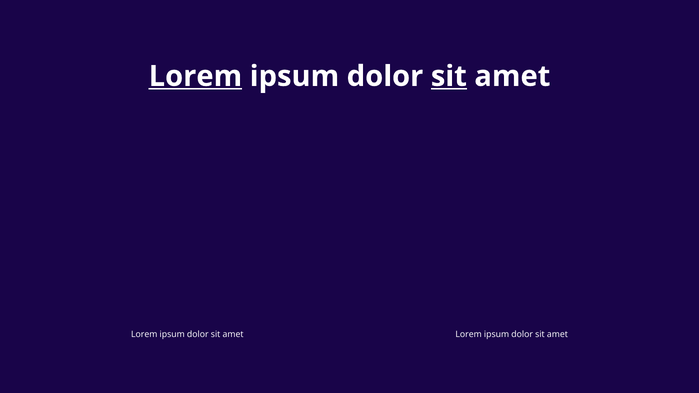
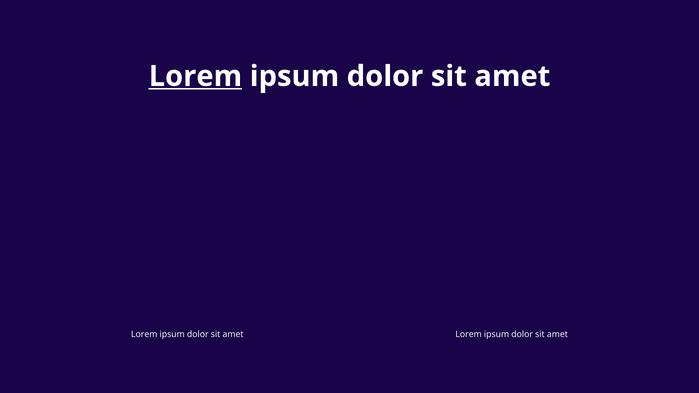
sit underline: present -> none (449, 76)
